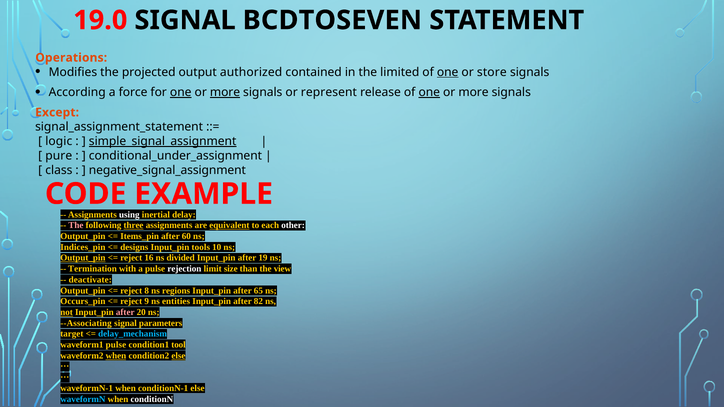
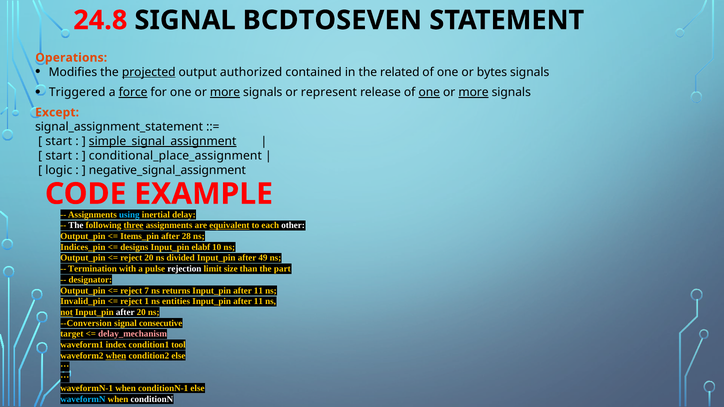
19.0: 19.0 -> 24.8 (100, 20)
projected underline: none -> present (149, 72)
limited: limited -> related (400, 72)
one underline: present -> none (448, 72)
store: store -> bytes (492, 72)
According: According -> Triggered (77, 92)
force underline: none -> present (133, 92)
one underline: present -> none (181, 92)
more underline: none -> present (474, 92)
logic: logic -> start (59, 141)
pure: pure -> start (59, 156)
conditional_under_assignment: conditional_under_assignment -> conditional_place_assignment (175, 156)
class: class -> logic (59, 170)
using colour: white -> light blue (129, 215)
The colour: pink -> white (76, 226)
60: 60 -> 28 (186, 236)
tools: tools -> elabf (201, 247)
Output_pin underline: present -> none (83, 258)
reject 16: 16 -> 20 (149, 258)
19: 19 -> 49 (263, 258)
view: view -> part (282, 269)
deactivate: deactivate -> designator (90, 280)
8: 8 -> 7 (147, 291)
regions: regions -> returns (176, 291)
65: 65 -> 11 (258, 291)
Occurs_pin: Occurs_pin -> Invalid_pin (83, 302)
9: 9 -> 1 (147, 302)
82: 82 -> 11 (258, 302)
after colour: pink -> white (125, 312)
--Associating: --Associating -> --Conversion (86, 323)
parameters: parameters -> consecutive (161, 323)
delay_mechanism colour: light blue -> pink (133, 334)
waveform1 pulse: pulse -> index (116, 345)
else underline: present -> none (178, 356)
